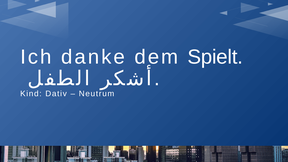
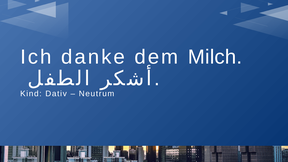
Spielt: Spielt -> Milch (215, 57)
